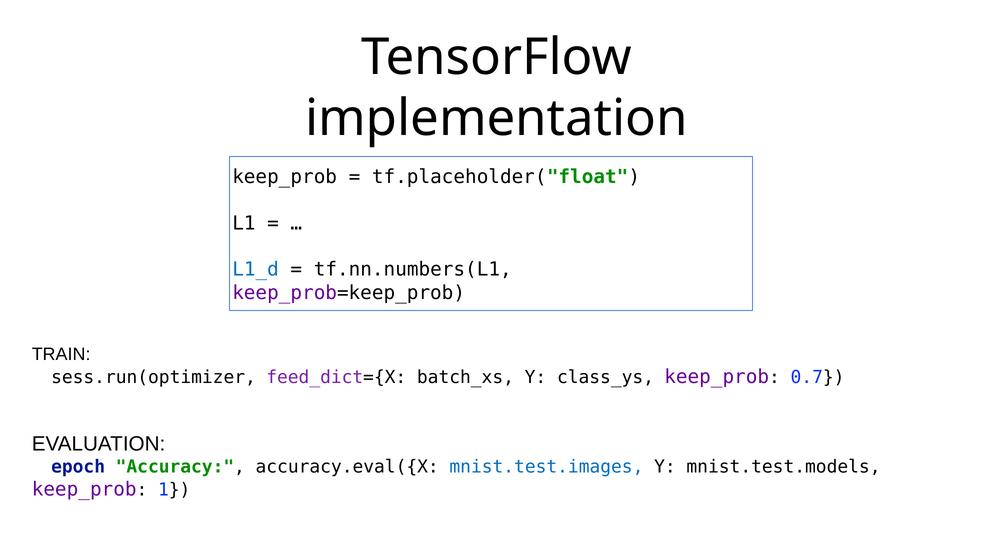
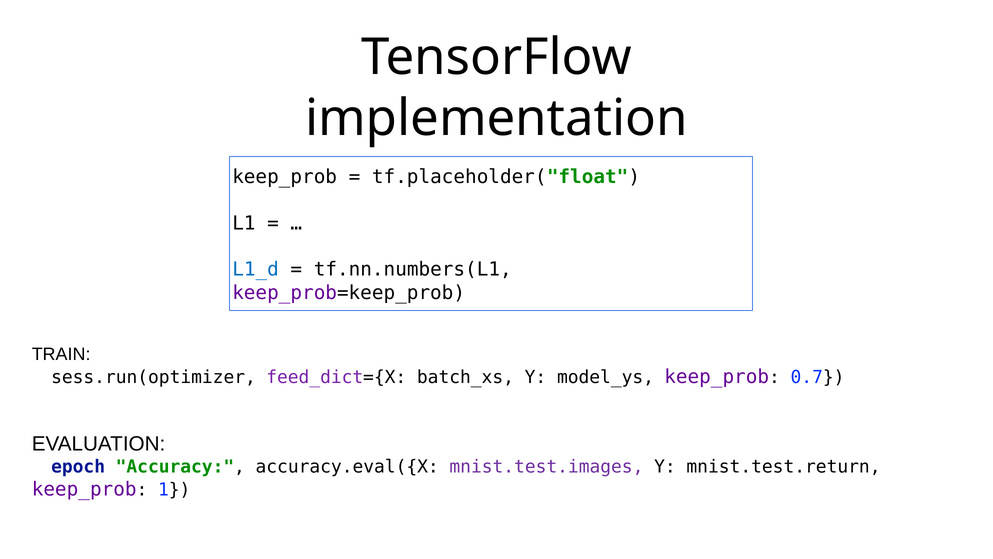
class_ys: class_ys -> model_ys (606, 377)
mnist.test.images colour: blue -> purple (546, 467)
mnist.test.models: mnist.test.models -> mnist.test.return (784, 467)
